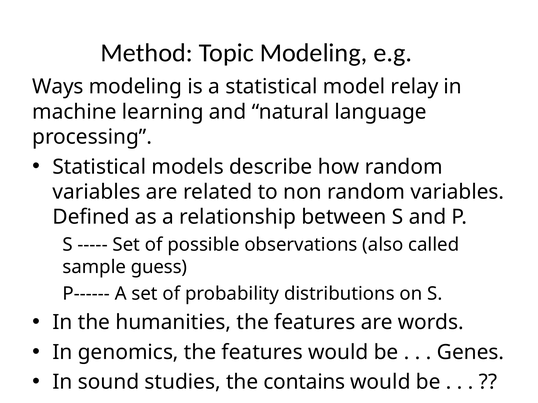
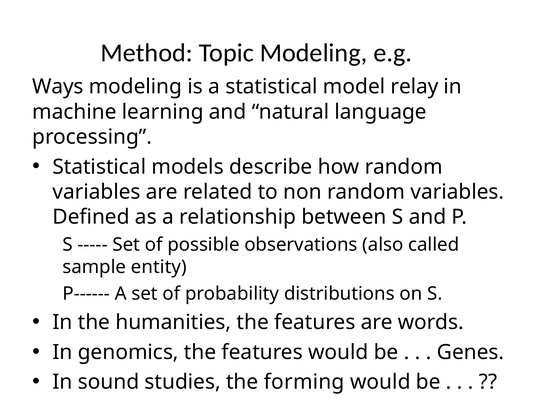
guess: guess -> entity (159, 267)
contains: contains -> forming (304, 383)
